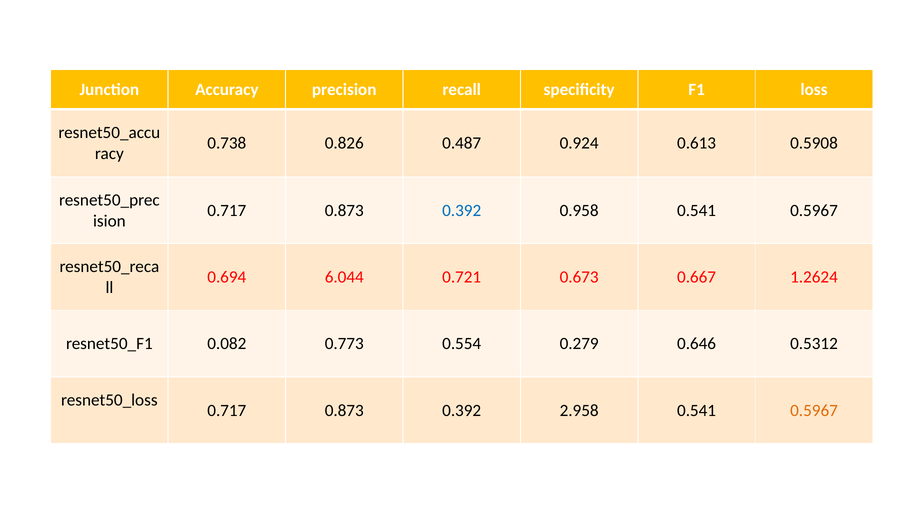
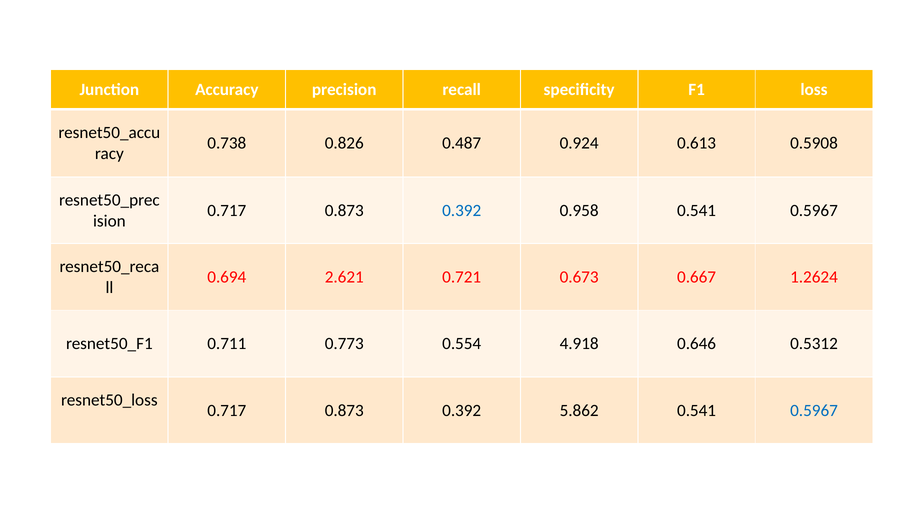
6.044: 6.044 -> 2.621 (344, 277)
0.082: 0.082 -> 0.711 (227, 344)
0.279: 0.279 -> 4.918 (579, 344)
2.958: 2.958 -> 5.862 (579, 411)
0.5967 colour: orange -> blue (814, 411)
